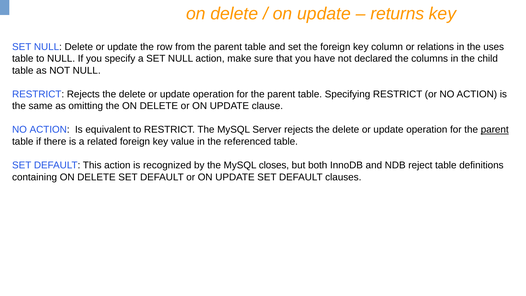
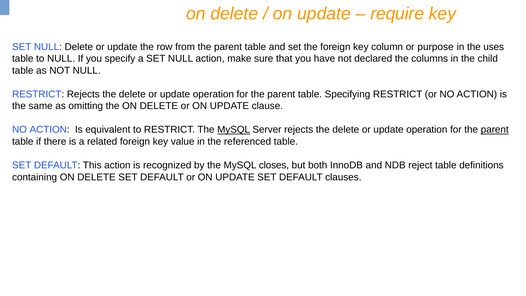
returns: returns -> require (397, 14)
relations: relations -> purpose (436, 47)
MySQL underline: none -> present (234, 130)
